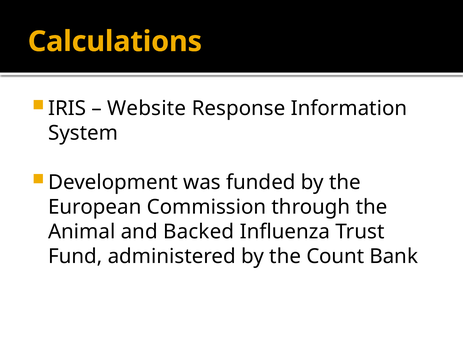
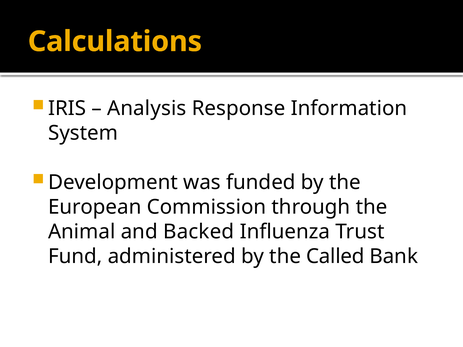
Website: Website -> Analysis (147, 108)
Count: Count -> Called (335, 257)
